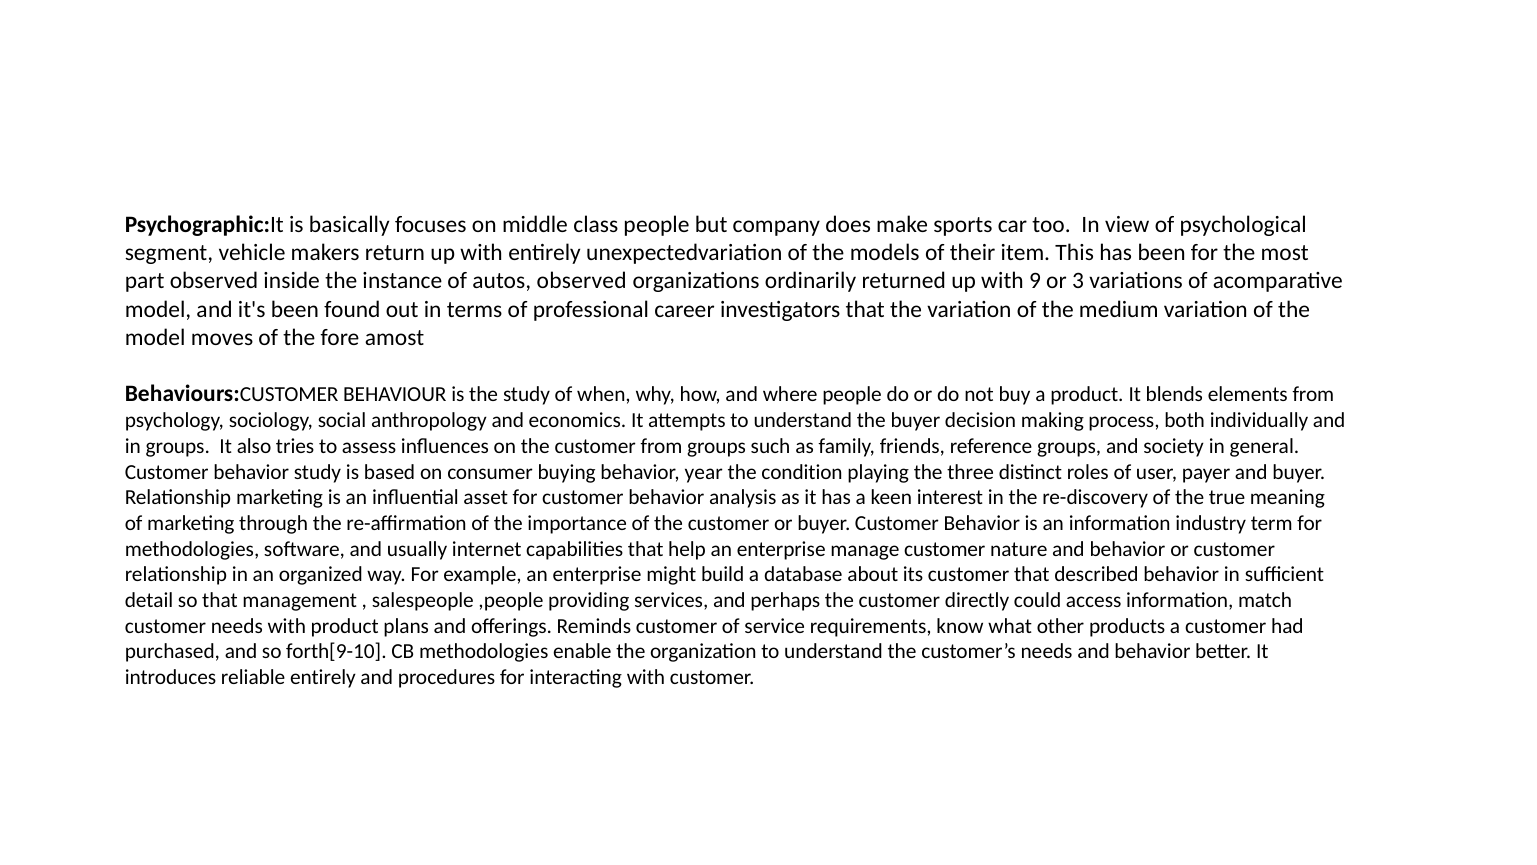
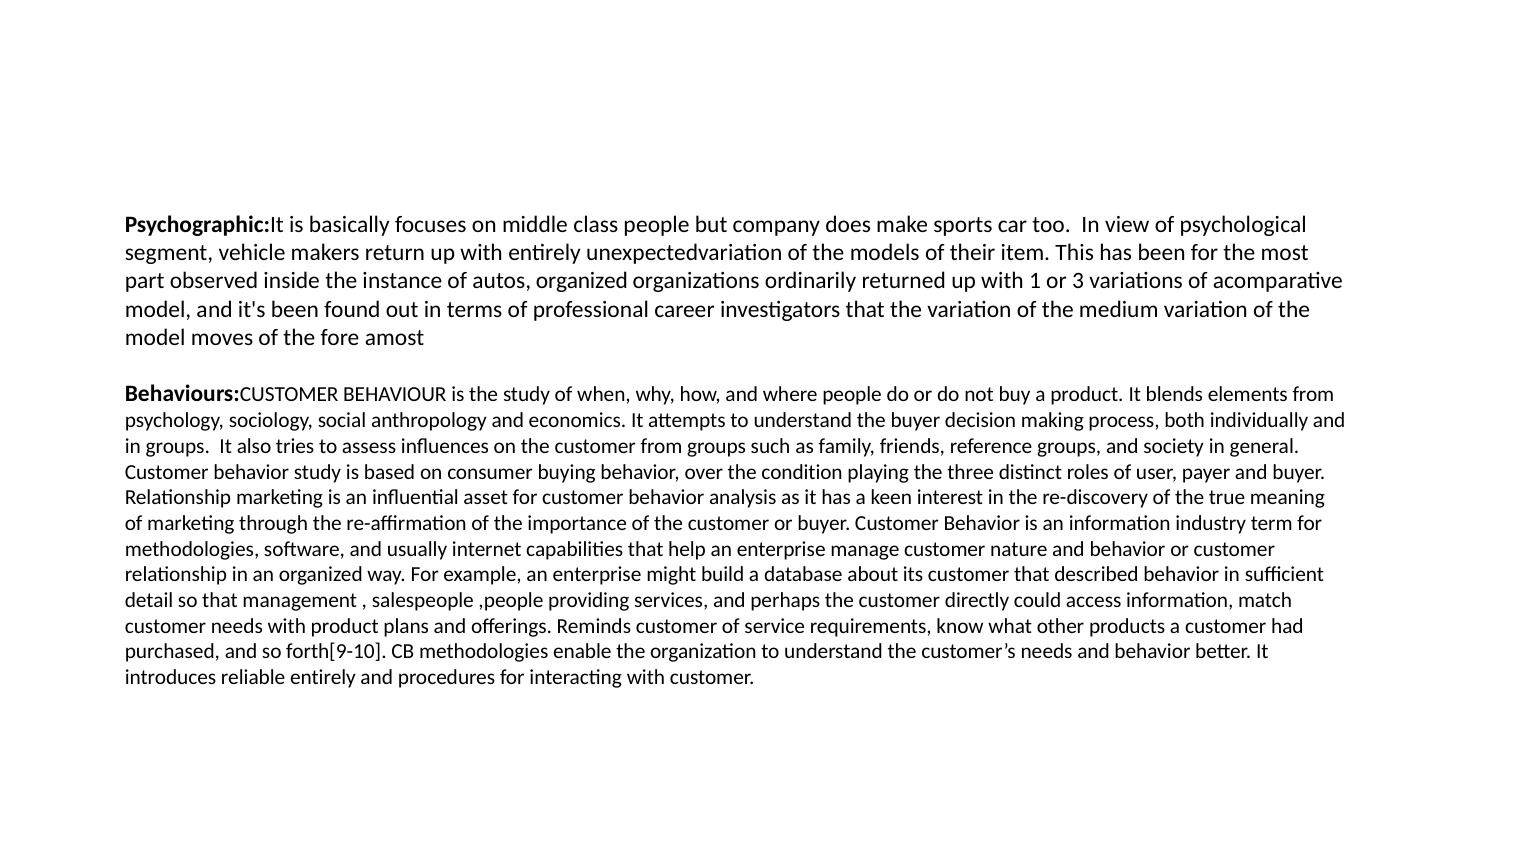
autos observed: observed -> organized (582, 281)
9: 9 -> 1 (1035, 281)
year: year -> over (704, 472)
